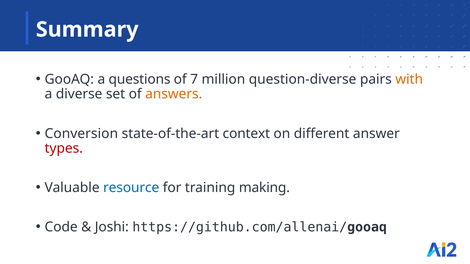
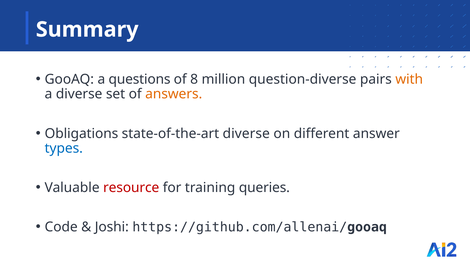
7: 7 -> 8 (194, 79)
Conversion: Conversion -> Obligations (81, 134)
state-of-the-art context: context -> diverse (246, 134)
types colour: red -> blue (64, 148)
resource colour: blue -> red (131, 188)
making: making -> queries (264, 188)
